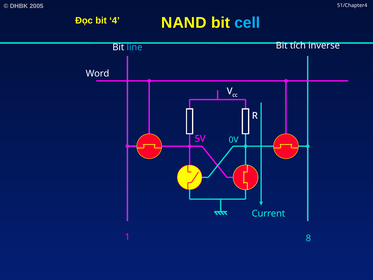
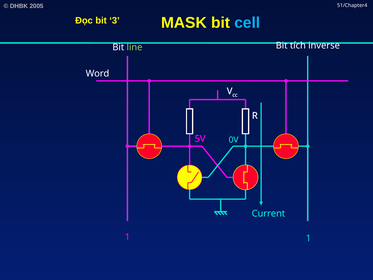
NAND: NAND -> MASK (184, 23)
4: 4 -> 3 (115, 21)
line colour: light blue -> light green (135, 47)
1 8: 8 -> 1 (308, 238)
